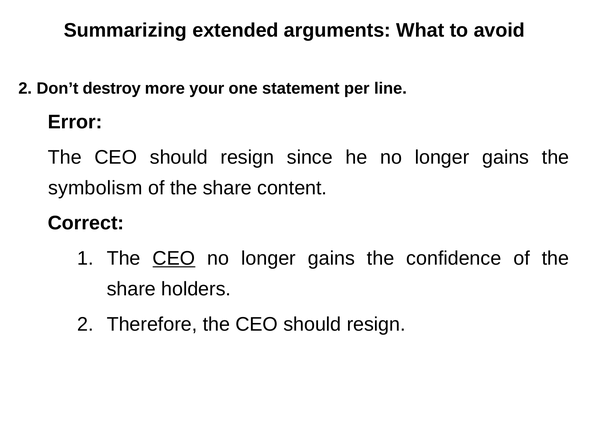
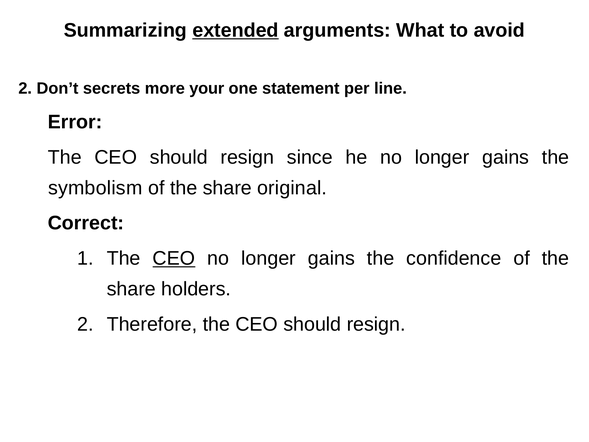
extended underline: none -> present (236, 30)
destroy: destroy -> secrets (112, 89)
content: content -> original (292, 188)
